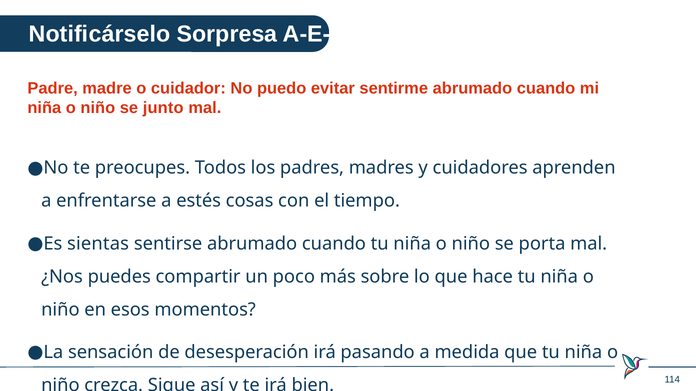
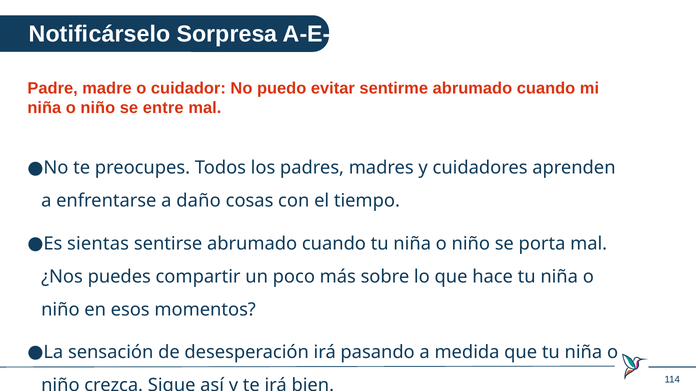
junto: junto -> entre (163, 108)
estés: estés -> daño (199, 201)
